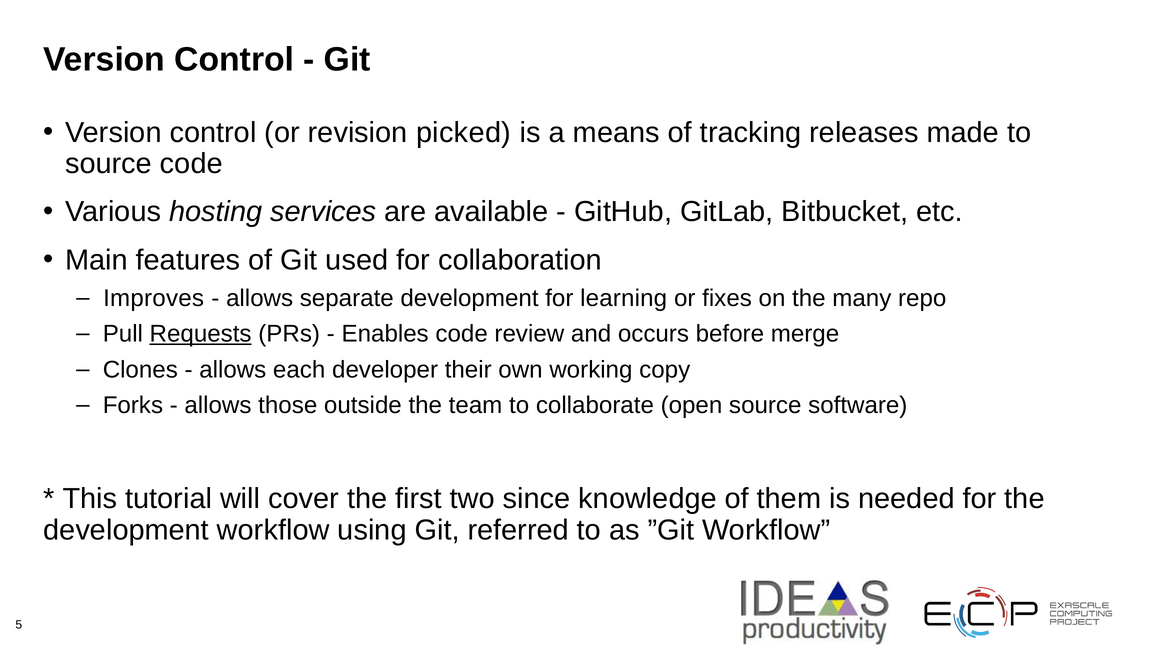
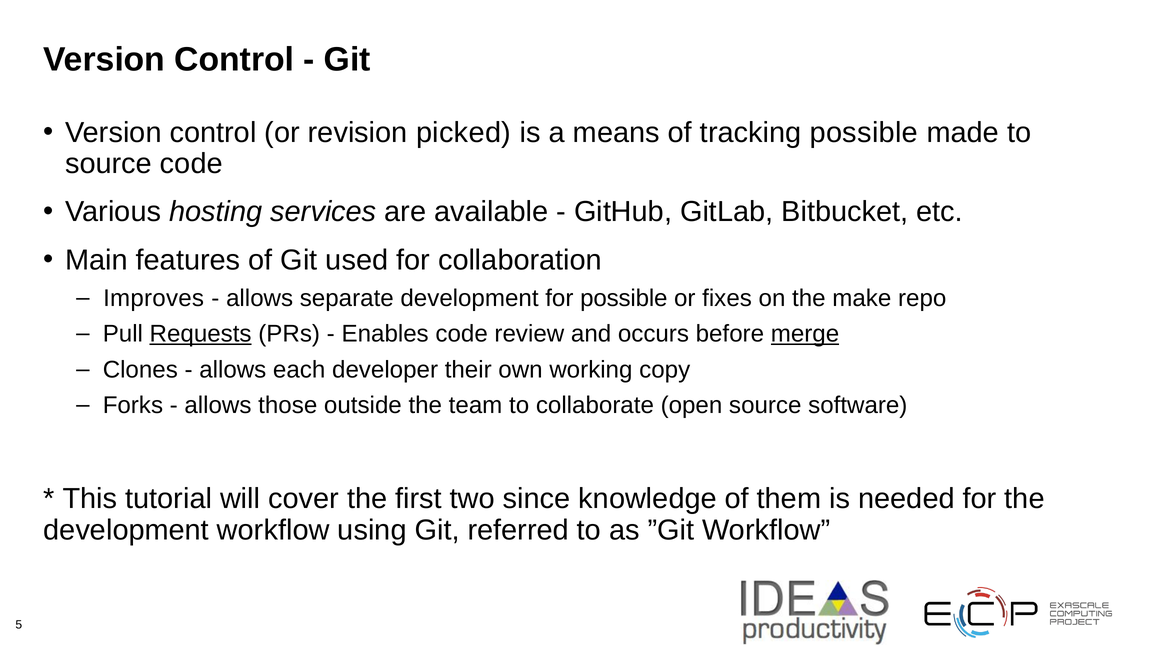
tracking releases: releases -> possible (864, 133)
for learning: learning -> possible (624, 298)
many: many -> make (862, 298)
merge underline: none -> present (805, 334)
